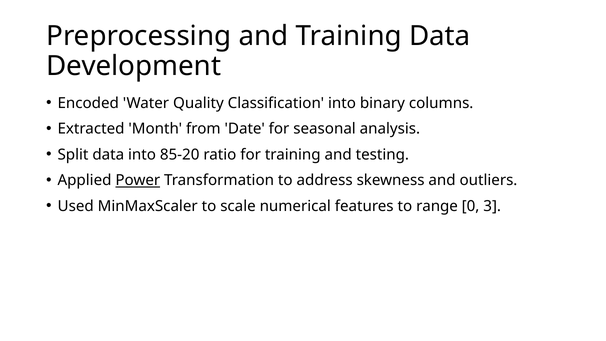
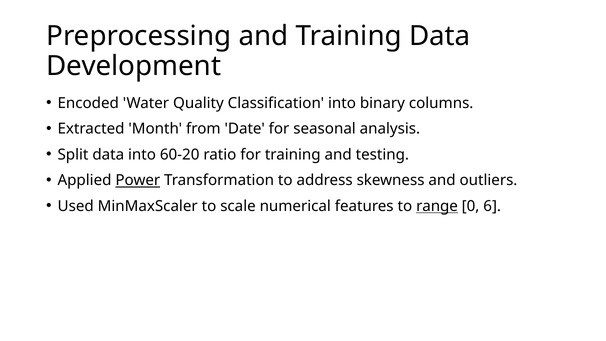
85-20: 85-20 -> 60-20 (180, 155)
range underline: none -> present (437, 206)
3: 3 -> 6 (492, 206)
